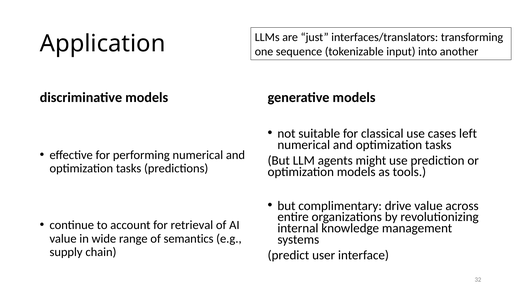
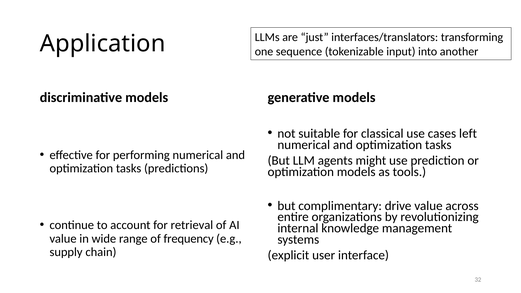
semantics: semantics -> frequency (189, 239)
predict: predict -> explicit (288, 255)
